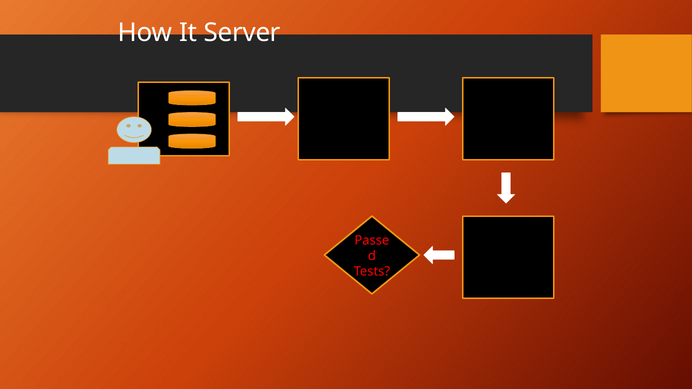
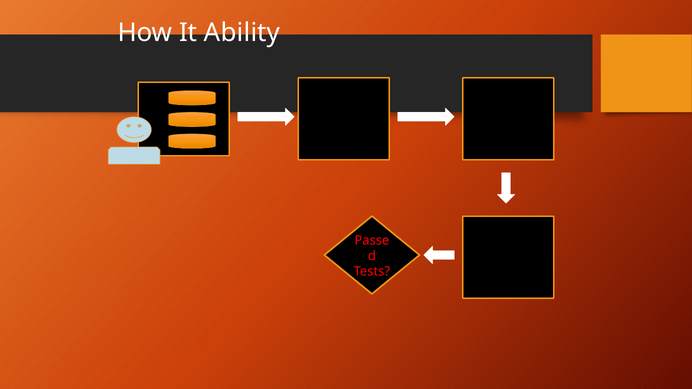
It Server: Server -> Ability (242, 33)
